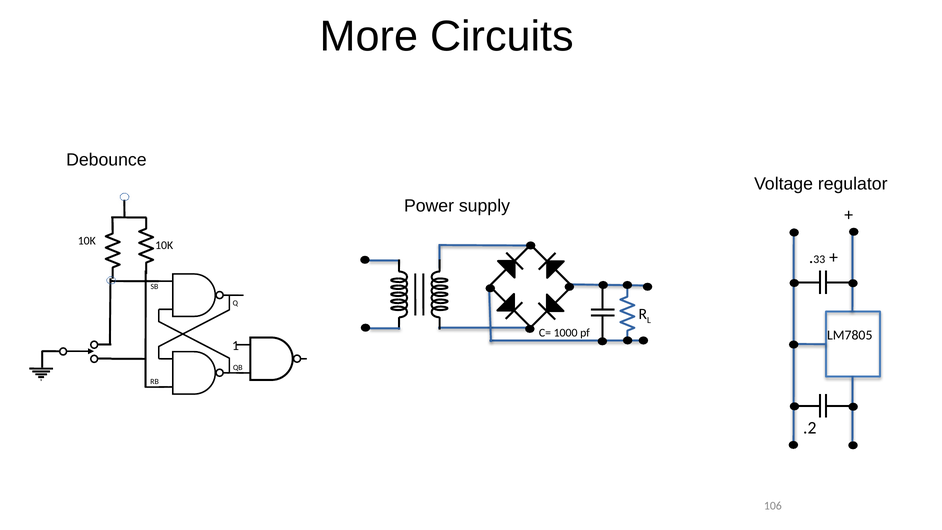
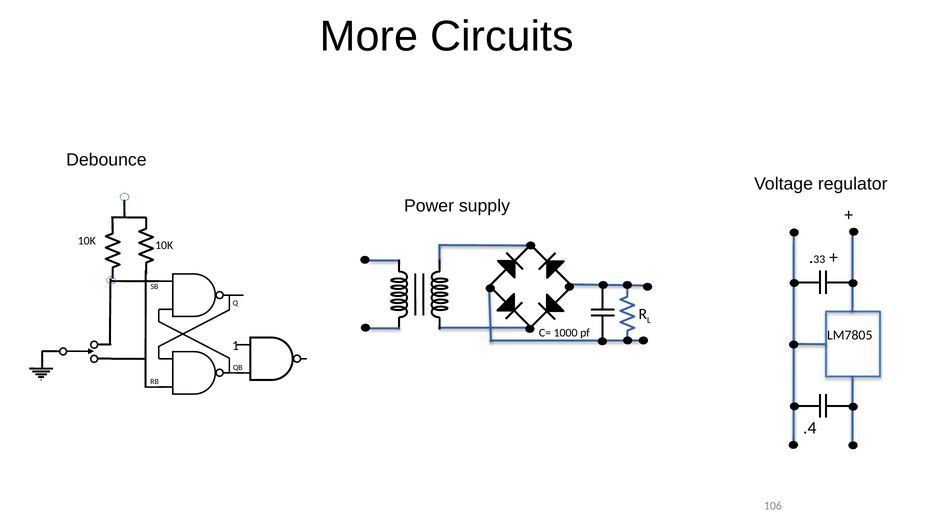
.2: .2 -> .4 (810, 428)
